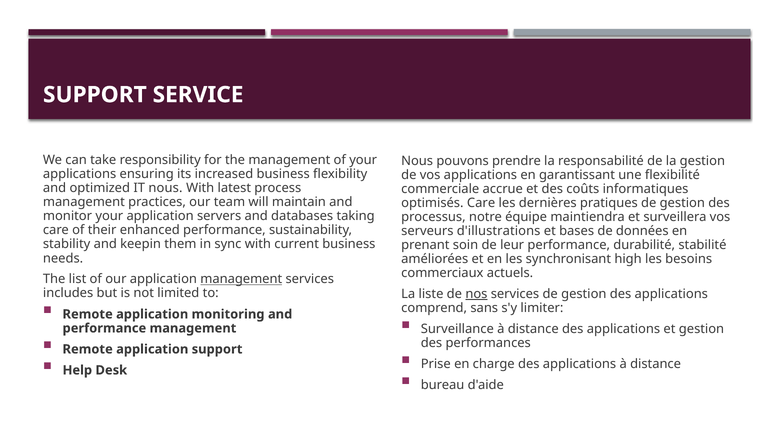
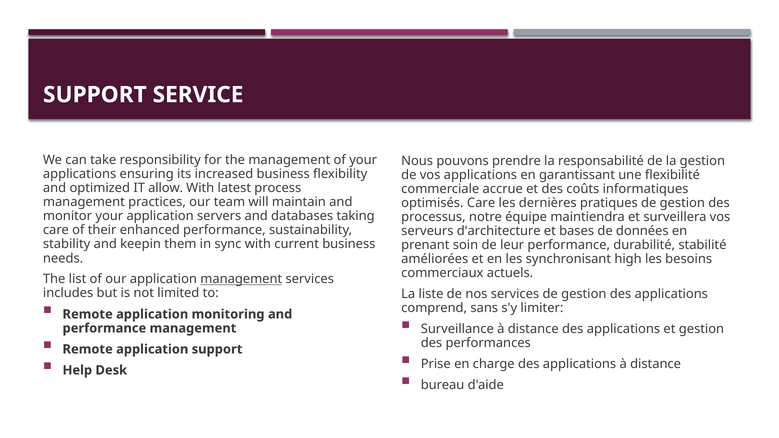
IT nous: nous -> allow (166, 188)
d'illustrations: d'illustrations -> d'architecture (499, 231)
nos underline: present -> none (476, 294)
